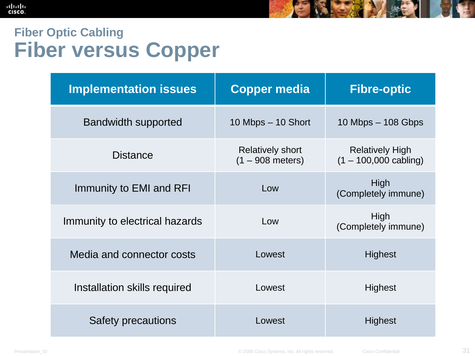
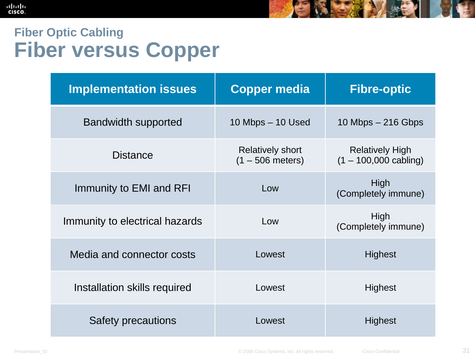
10 Short: Short -> Used (299, 122)
108: 108 -> 216 (391, 122)
908: 908 -> 506 (262, 161)
